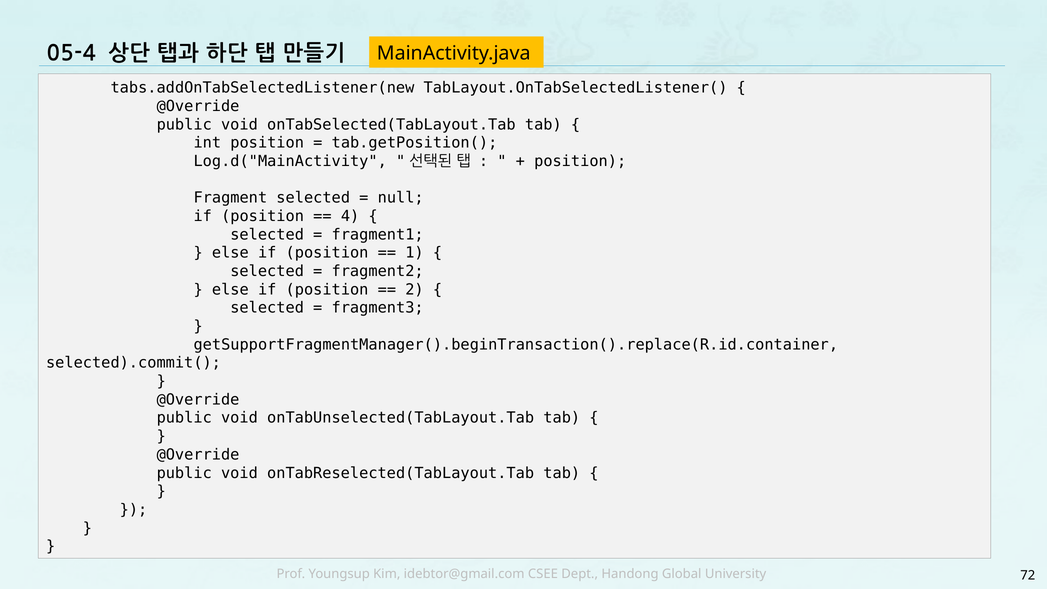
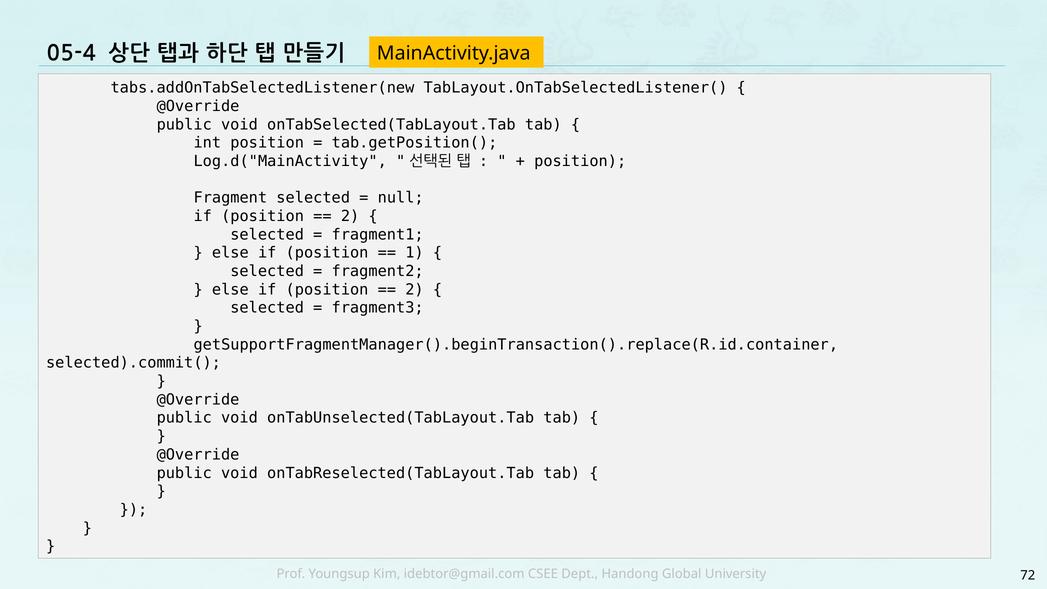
4: 4 -> 2 (350, 216)
